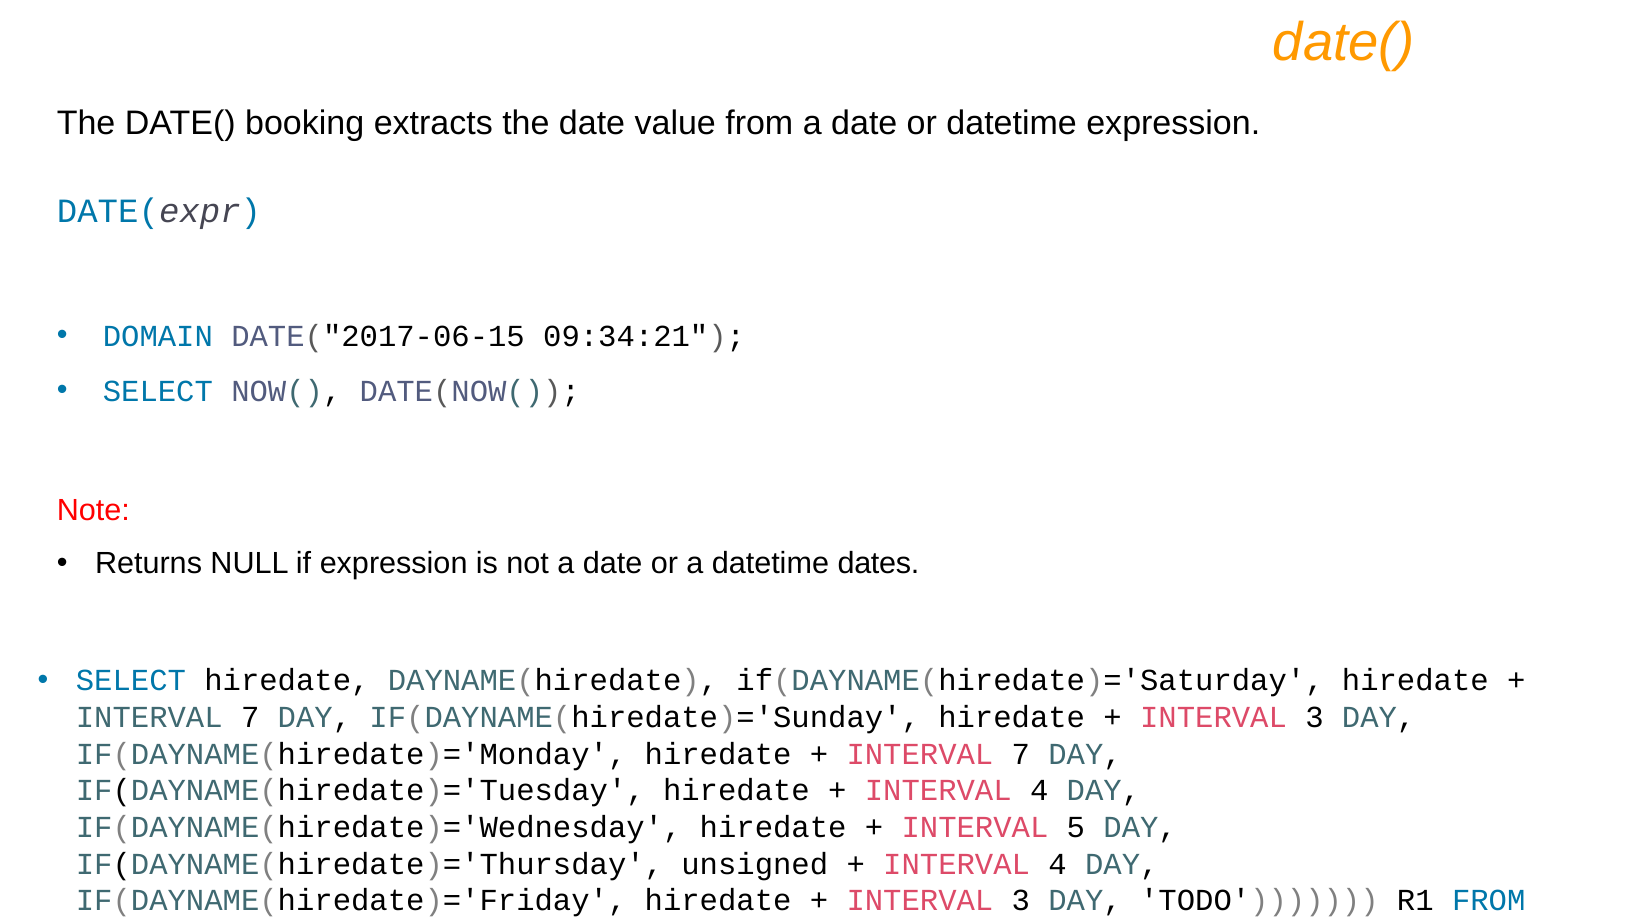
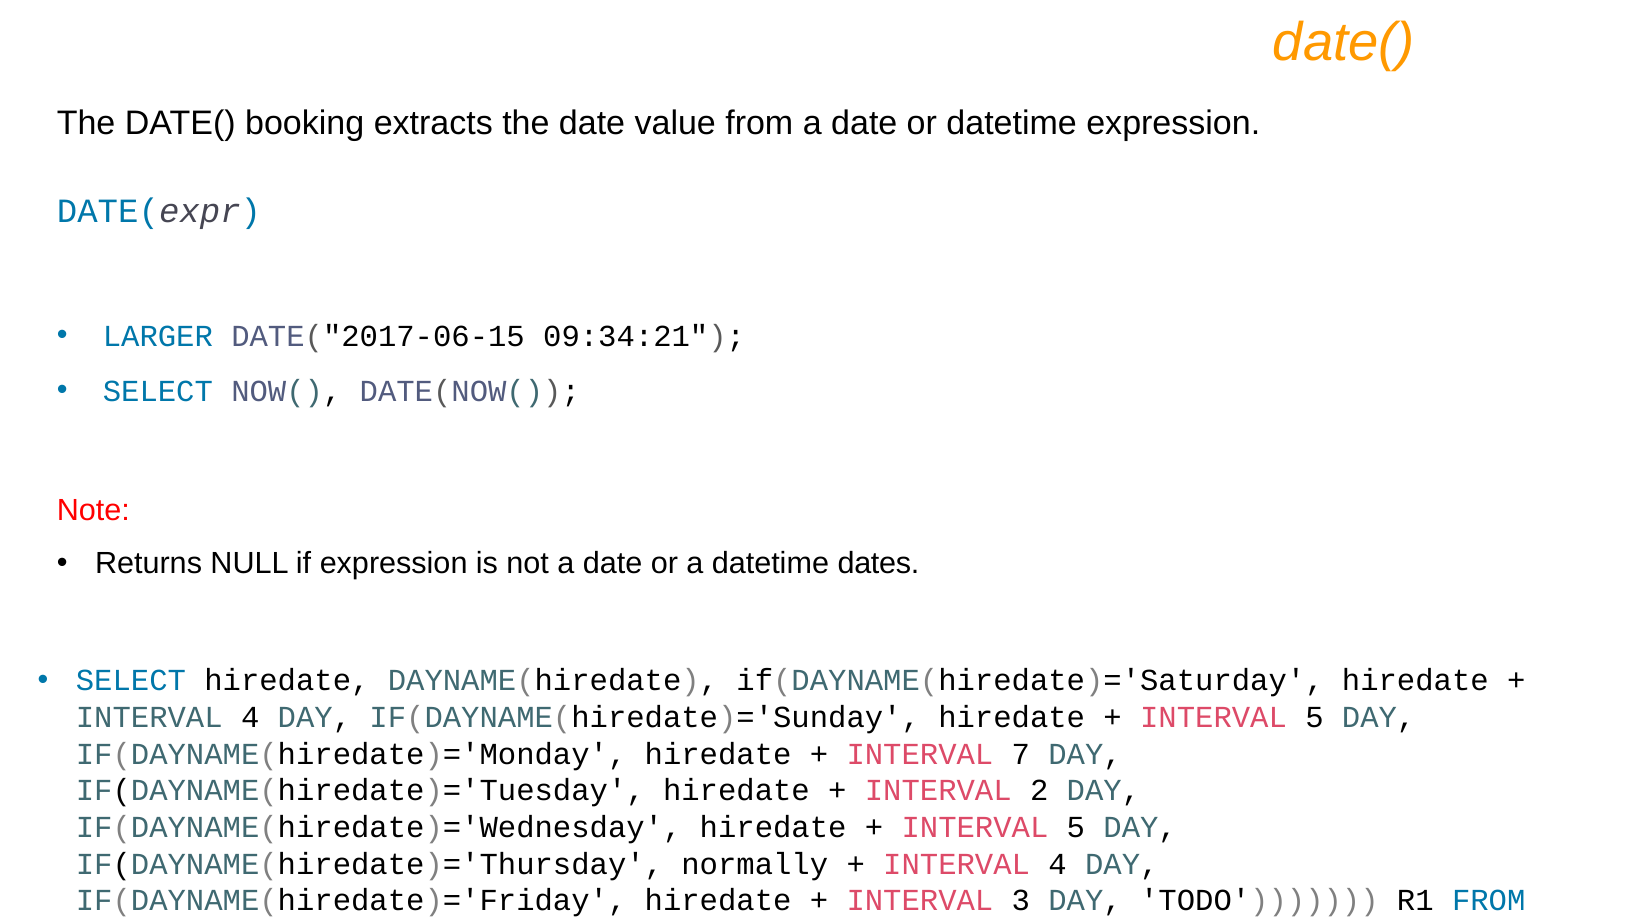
DOMAIN: DOMAIN -> LARGER (158, 336)
7: 7 -> 4 (250, 718)
3: 3 -> 5 (1314, 718)
4: 4 -> 2 (1039, 791)
unsigned: unsigned -> normally (755, 864)
